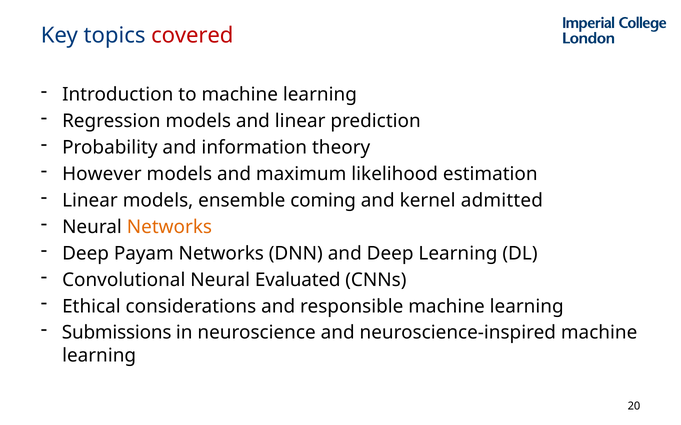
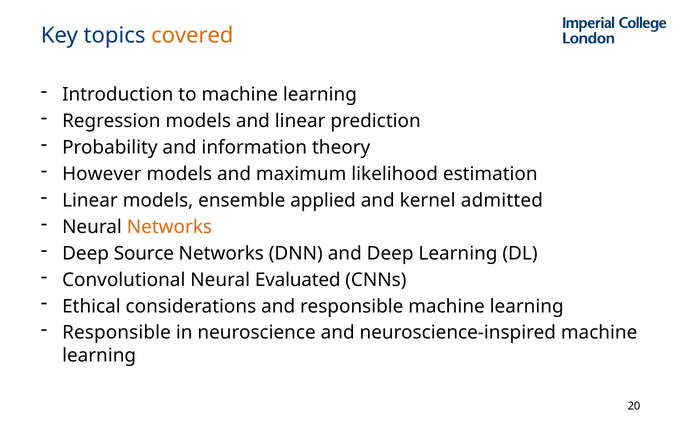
covered colour: red -> orange (192, 35)
coming: coming -> applied (323, 201)
Payam: Payam -> Source (144, 254)
Submissions: Submissions -> Responsible (116, 333)
